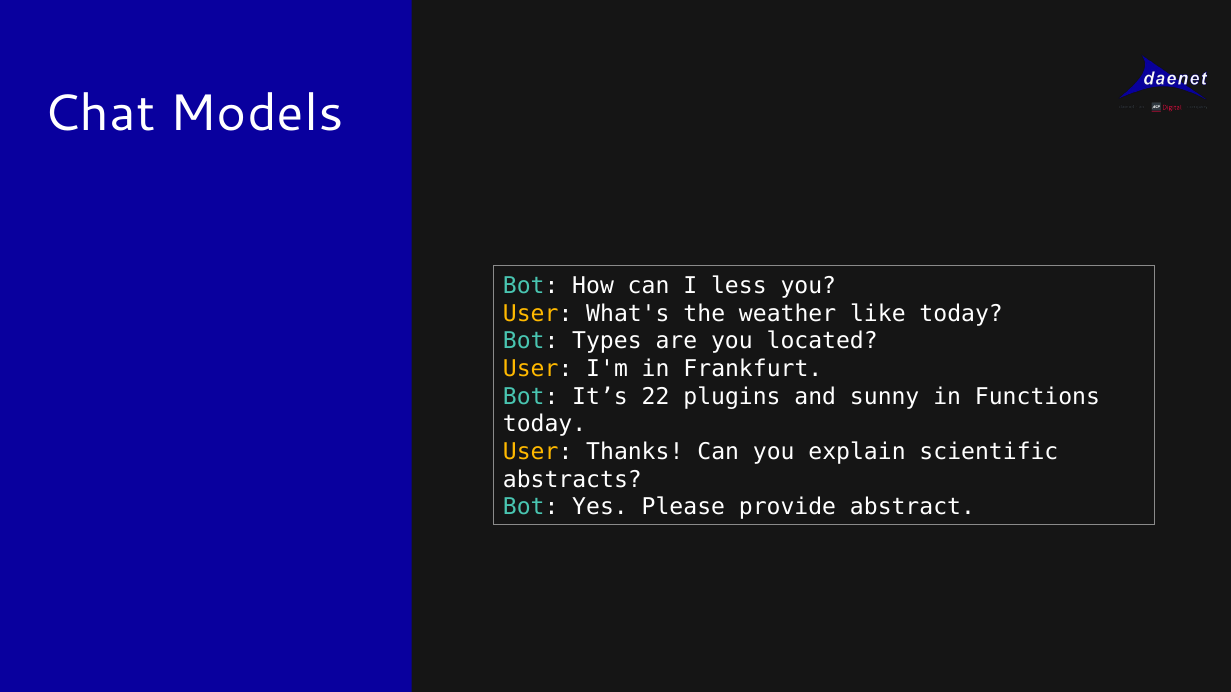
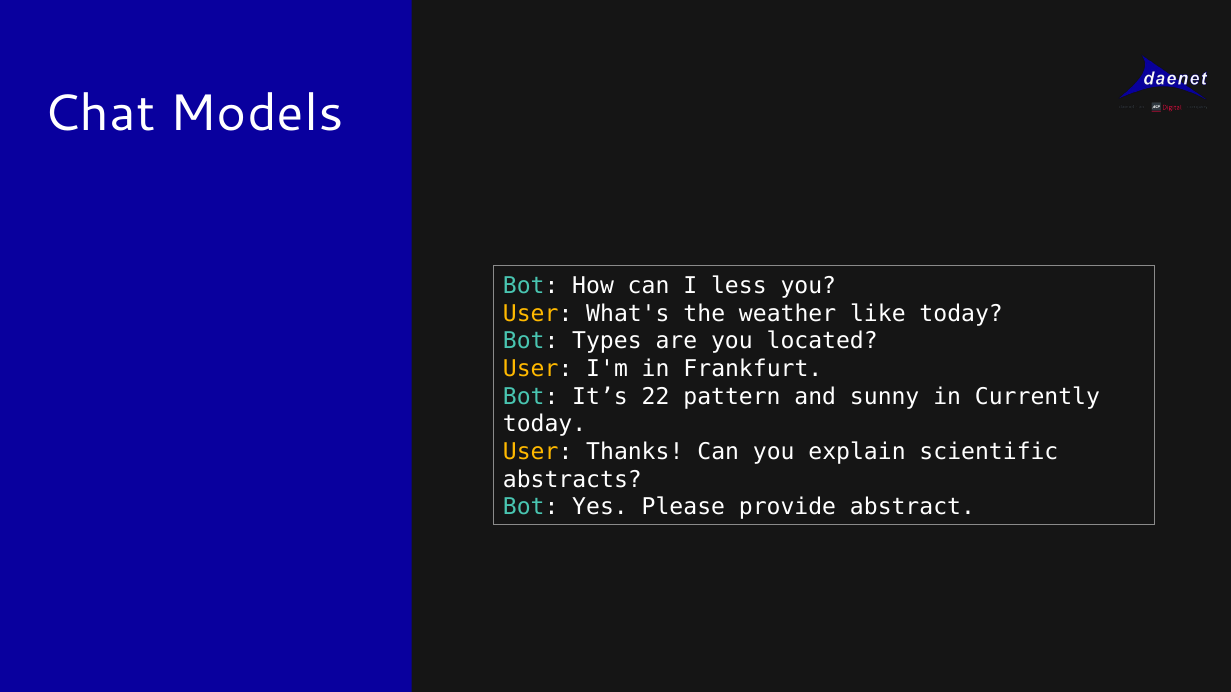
plugins: plugins -> pattern (732, 397)
Functions: Functions -> Currently (1037, 397)
